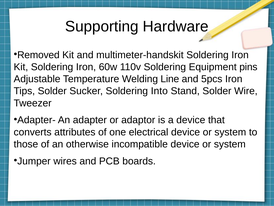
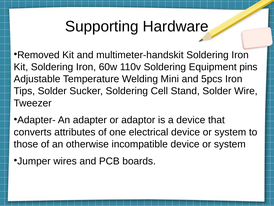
Line: Line -> Mini (170, 79)
Into: Into -> Cell (159, 91)
